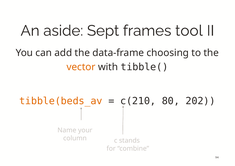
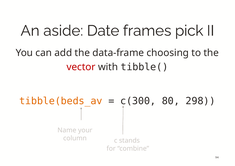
Sept: Sept -> Date (103, 31)
tool: tool -> pick (189, 31)
vector colour: orange -> red (81, 67)
c(210: c(210 -> c(300 (138, 101)
202: 202 -> 298 (201, 101)
